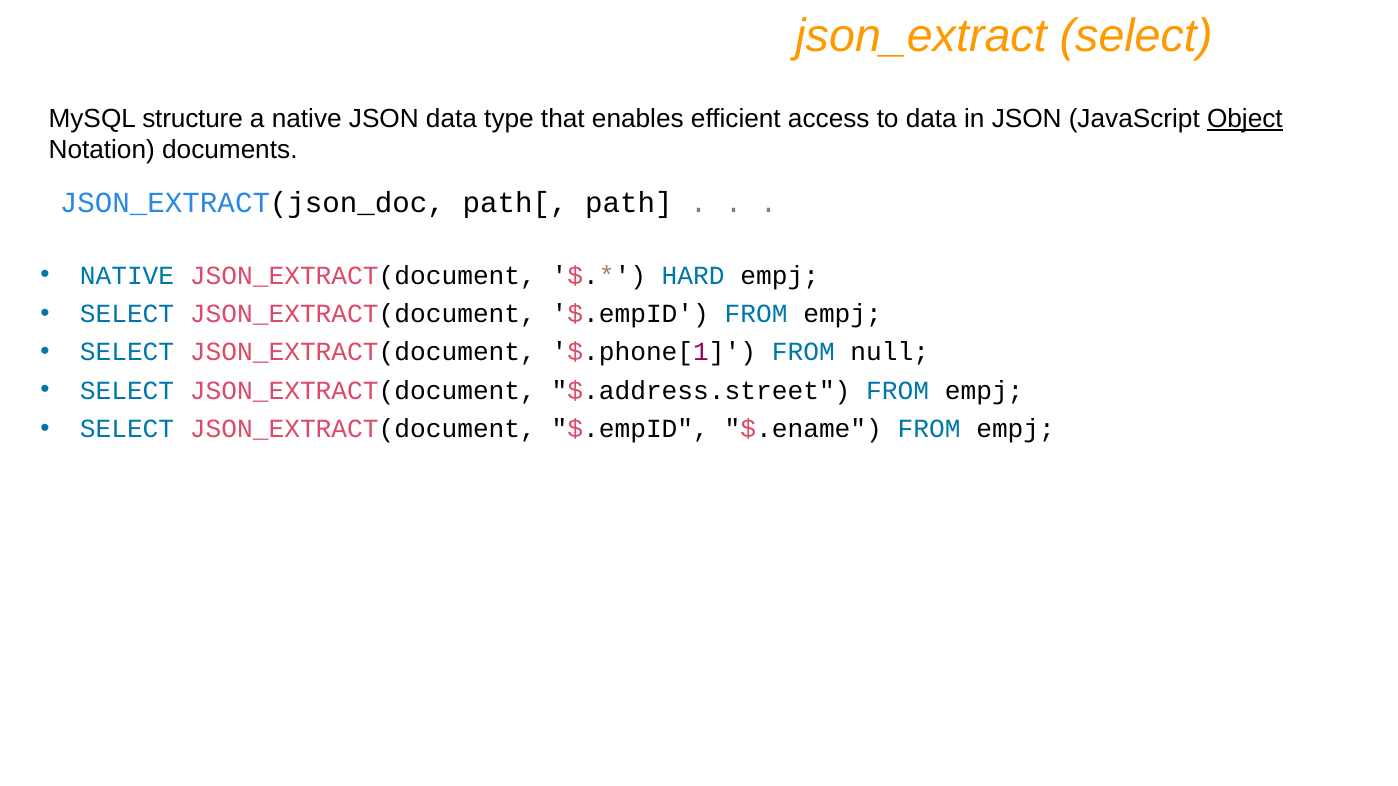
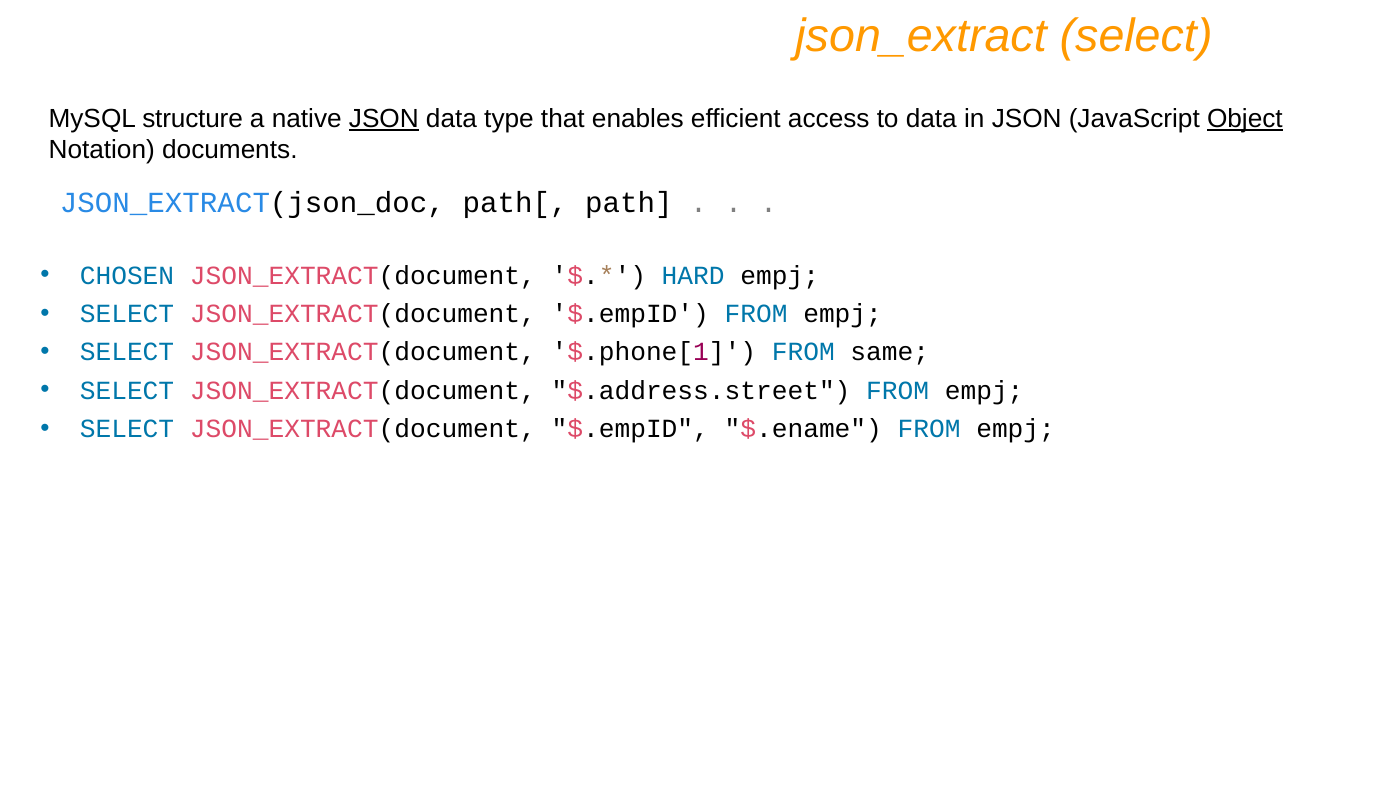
JSON underline: none -> present (384, 119)
NATIVE: NATIVE -> CHOSEN (127, 276)
null: null -> same (890, 353)
